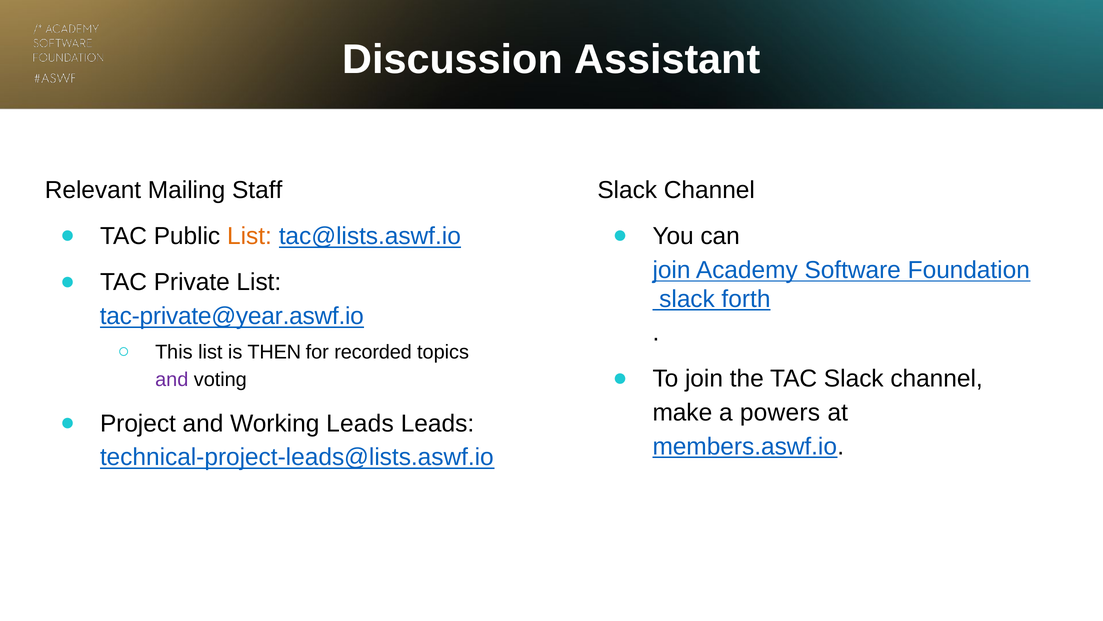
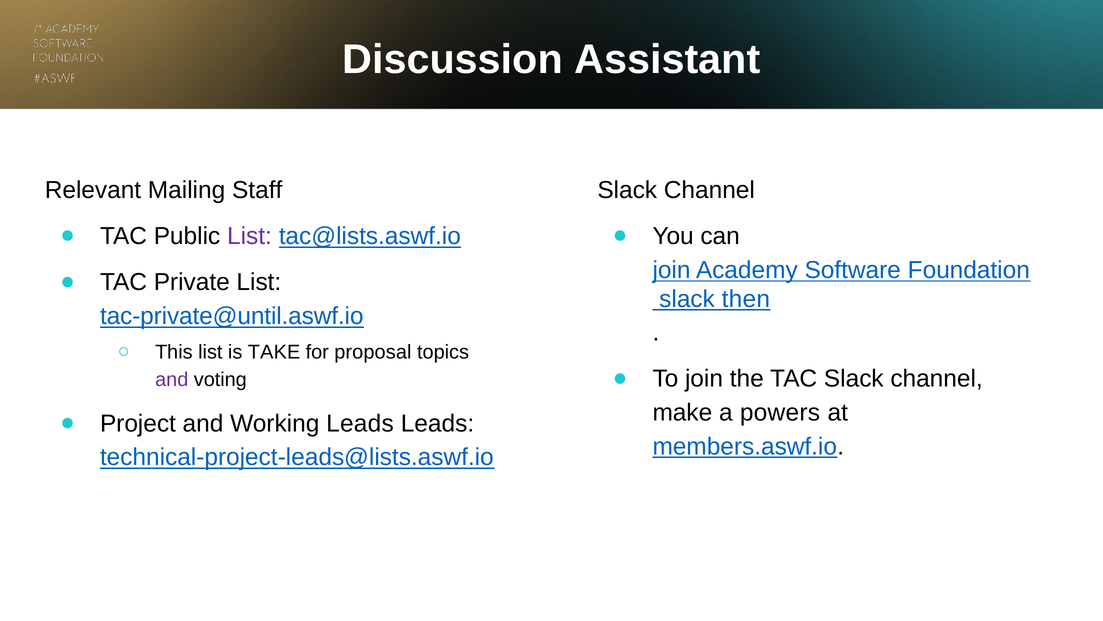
List colour: orange -> purple (249, 236)
forth: forth -> then (746, 299)
tac-private@year.aswf.io: tac-private@year.aswf.io -> tac-private@until.aswf.io (232, 316)
THEN: THEN -> TAKE (274, 352)
recorded: recorded -> proposal (373, 352)
